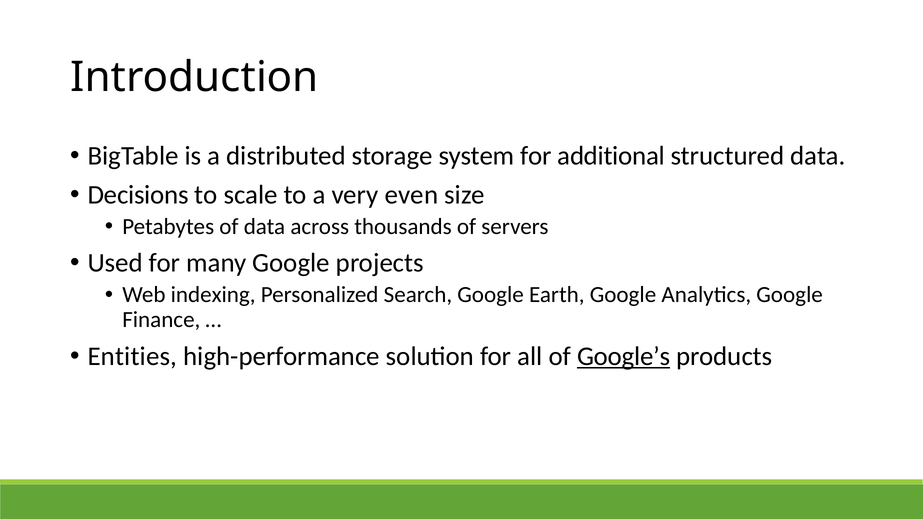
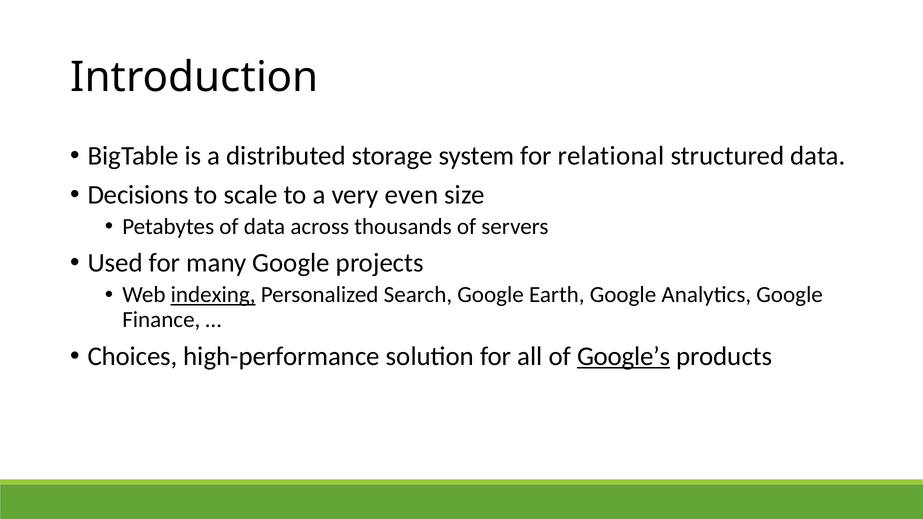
additional: additional -> relational (611, 156)
indexing underline: none -> present (213, 295)
Entities: Entities -> Choices (133, 356)
